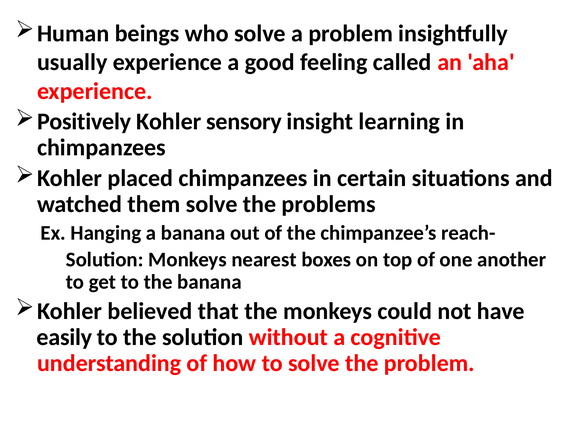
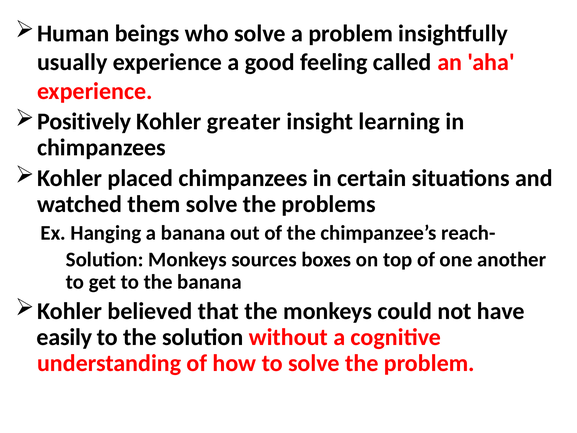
sensory: sensory -> greater (244, 122)
nearest: nearest -> sources (264, 259)
